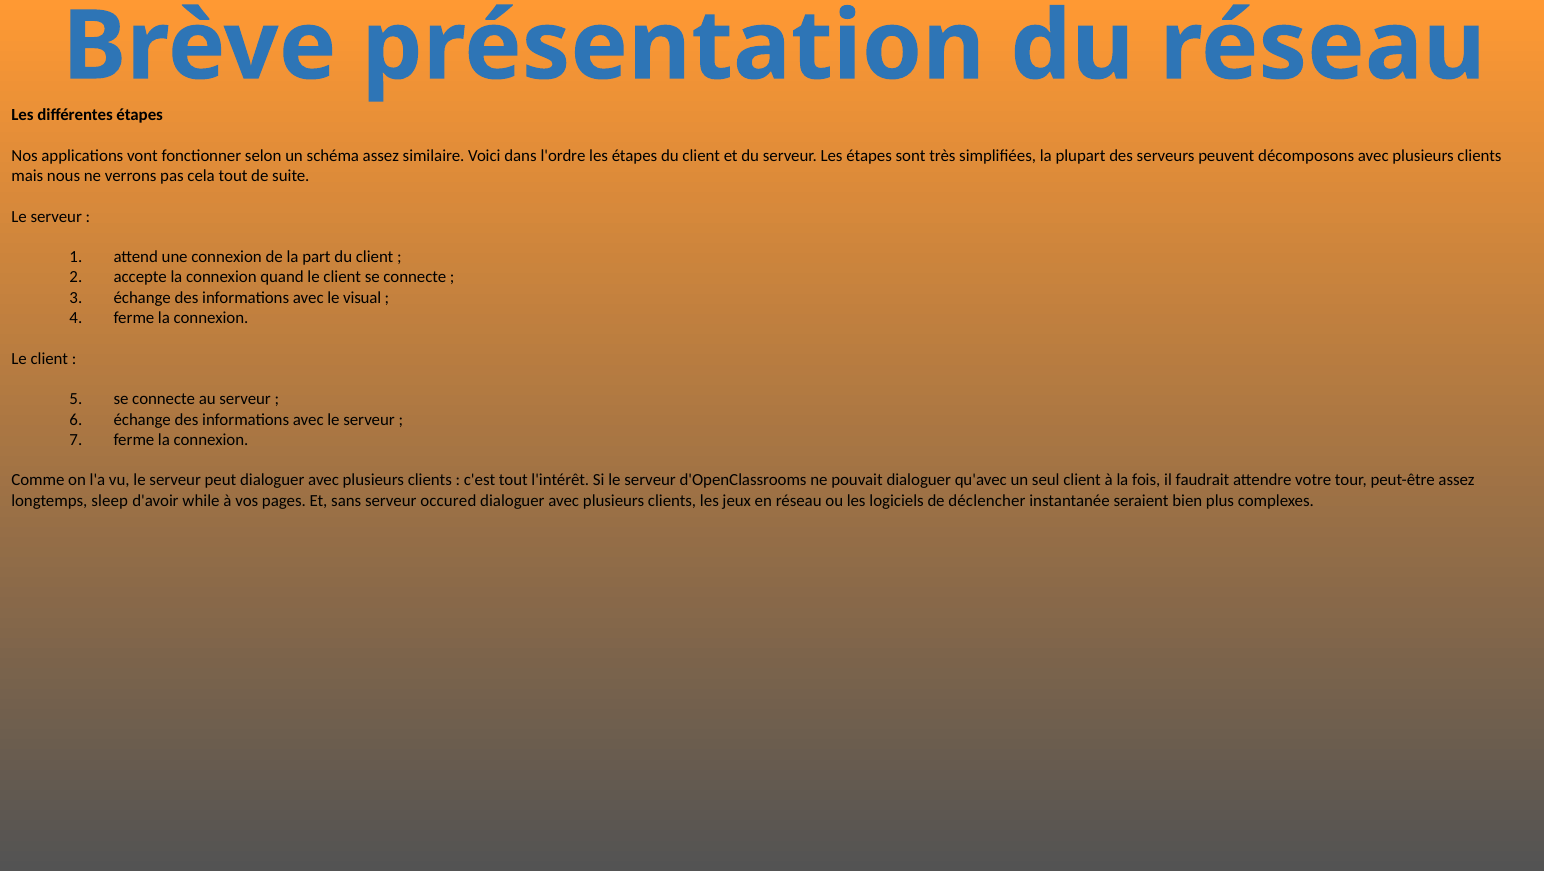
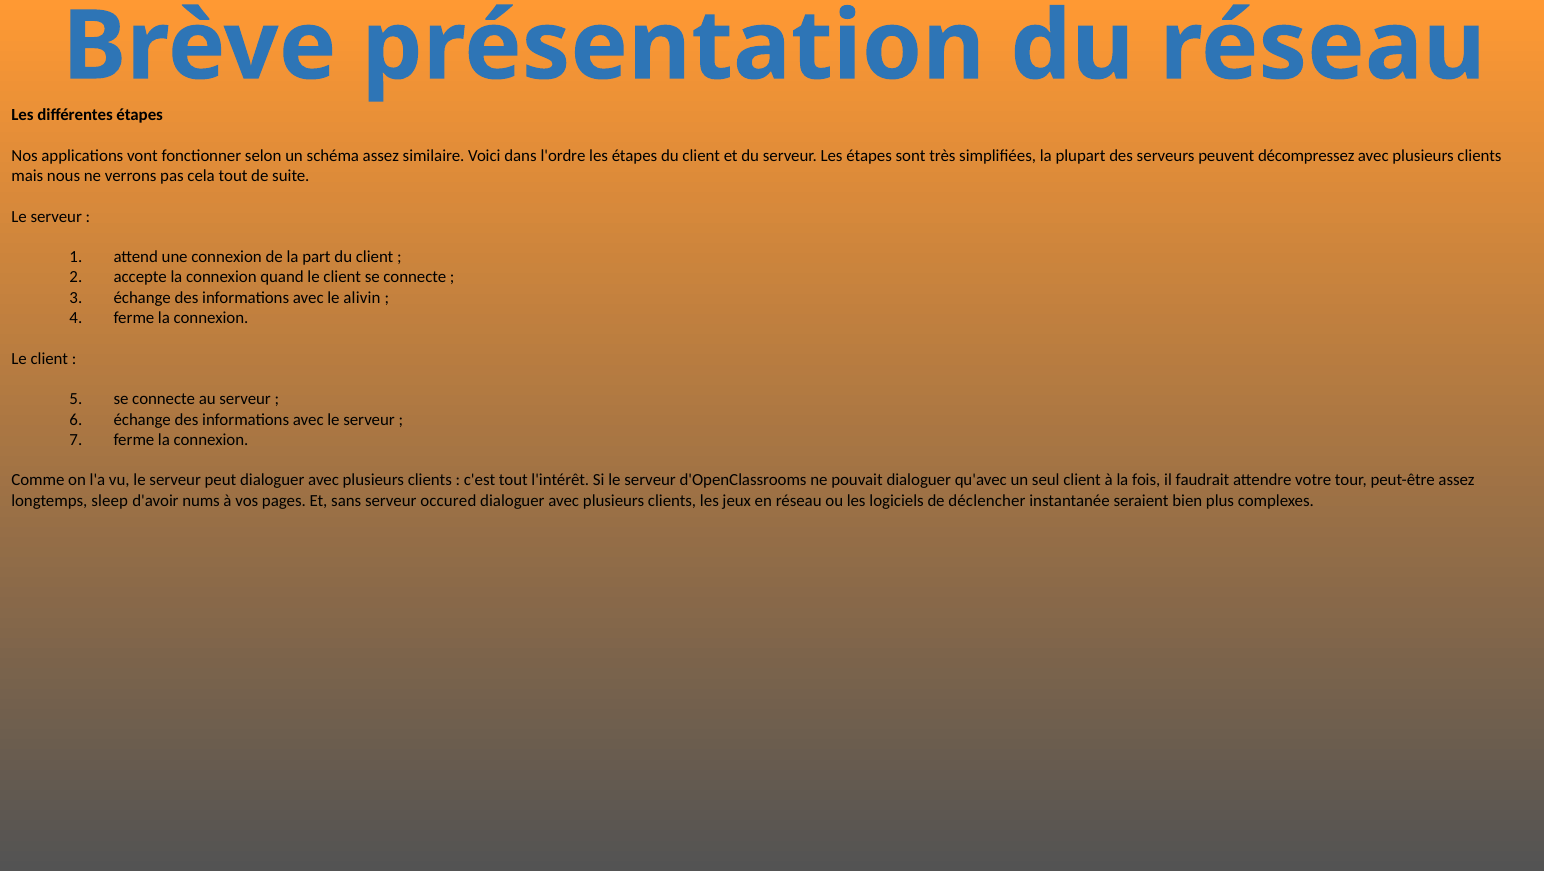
décomposons: décomposons -> décompressez (1306, 156)
visual: visual -> alivin (362, 298)
while: while -> nums (201, 501)
